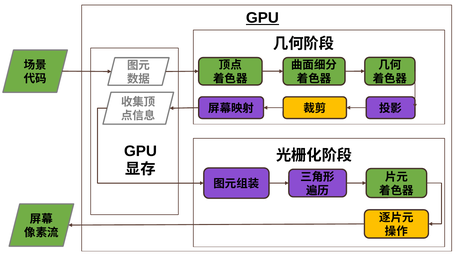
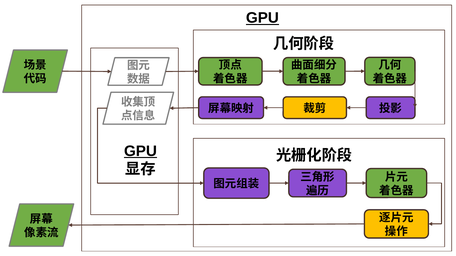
GPU underline: none -> present (140, 151)
